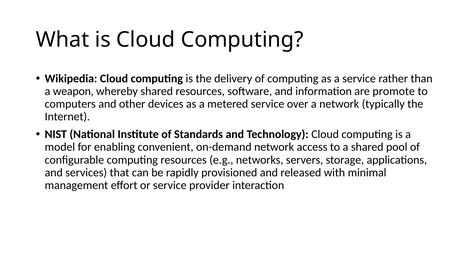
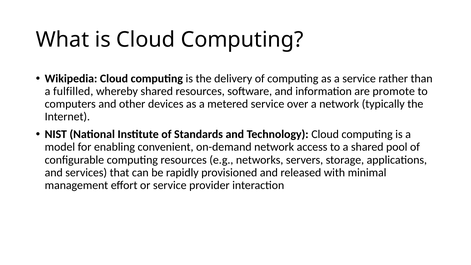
weapon: weapon -> fulfilled (73, 91)
